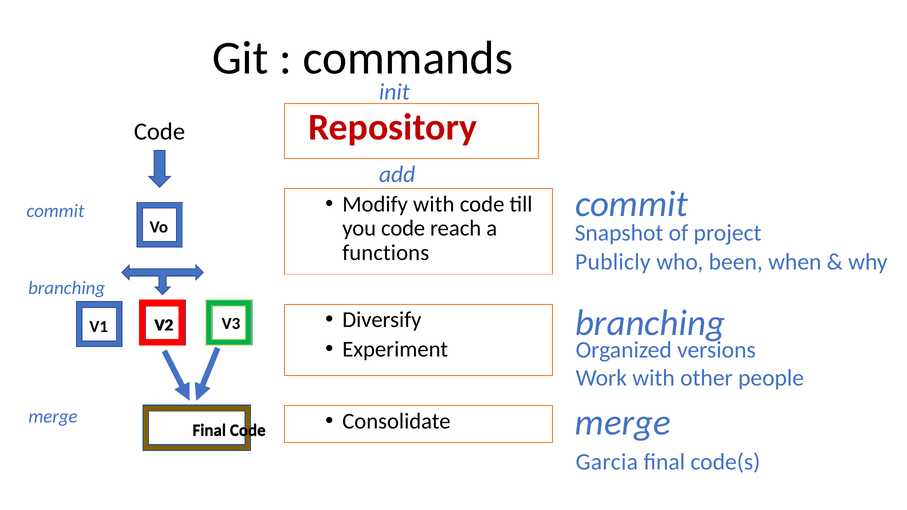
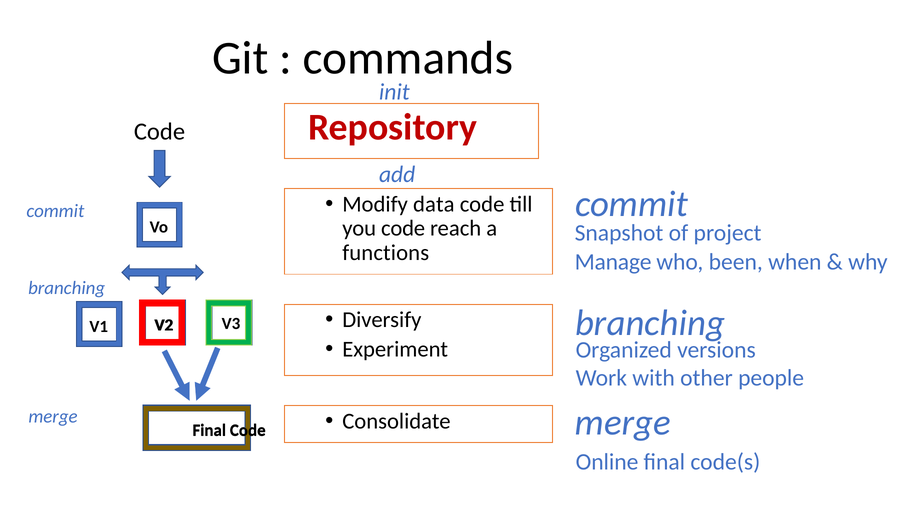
Modify with: with -> data (434, 204)
Publicly: Publicly -> Manage (613, 262)
Garcia: Garcia -> Online (607, 462)
